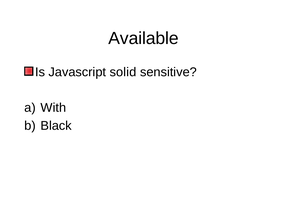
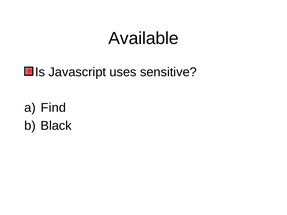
solid: solid -> uses (123, 72)
With: With -> Find (53, 108)
